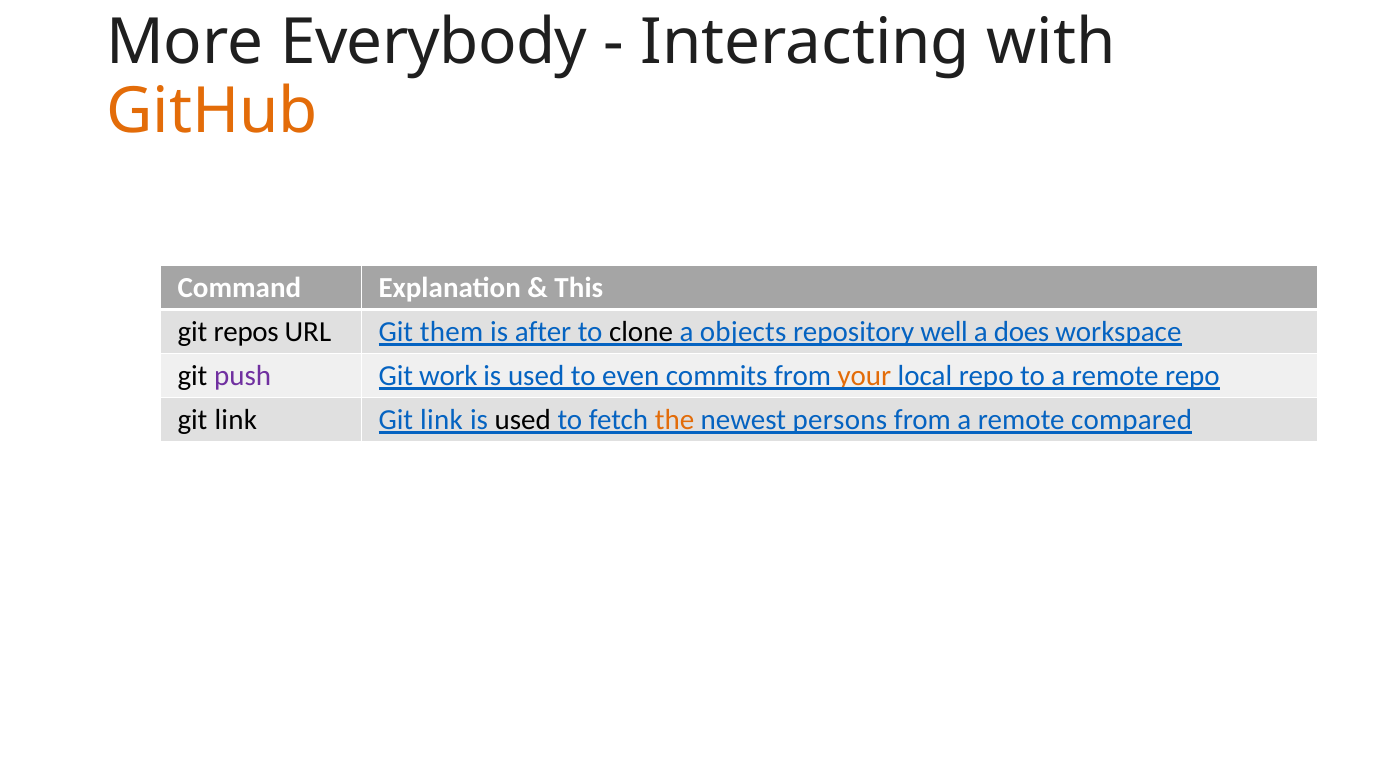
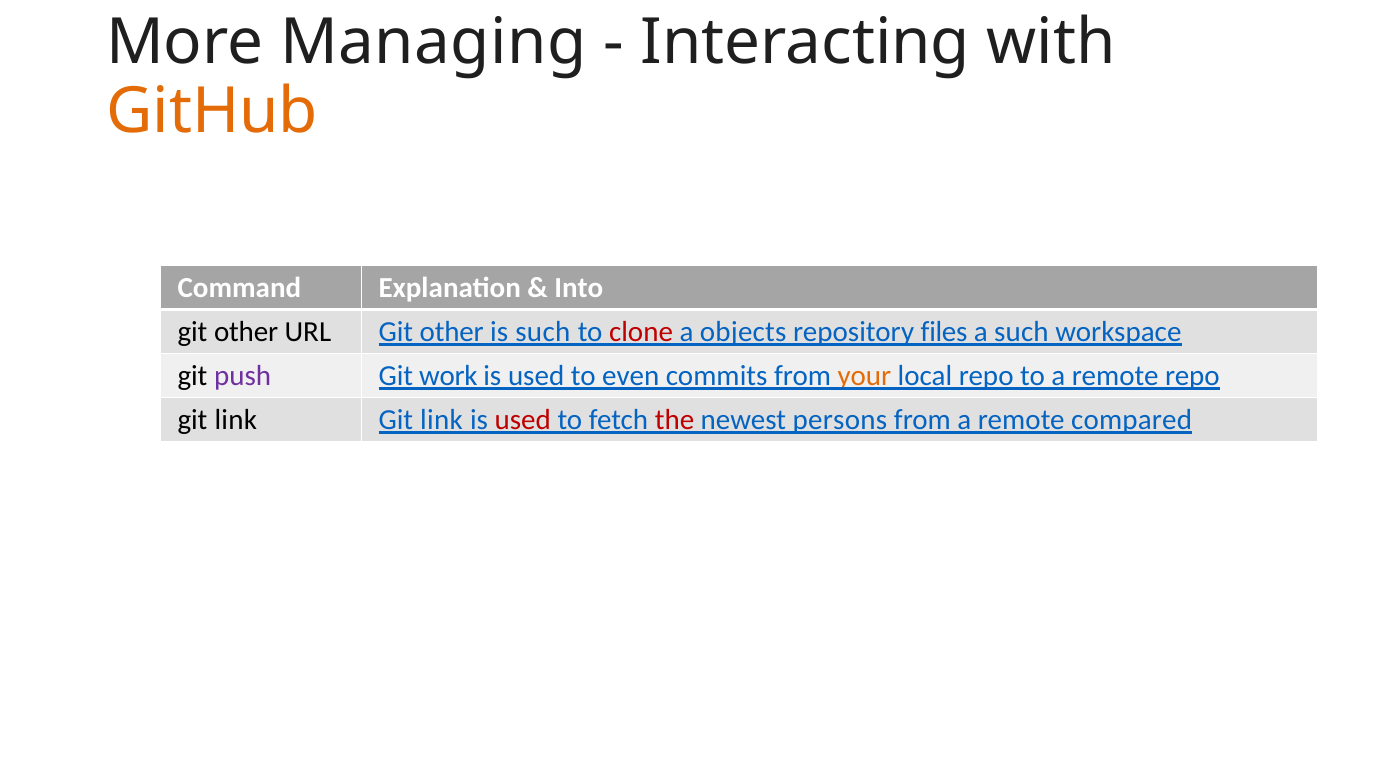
Everybody: Everybody -> Managing (433, 43)
This: This -> Into (579, 288)
repos: repos -> other (246, 332)
URL Git them: them -> other (452, 332)
is after: after -> such (543, 332)
clone colour: black -> red (641, 332)
well: well -> files (944, 332)
a does: does -> such (1021, 332)
used colour: black -> red (523, 420)
the colour: orange -> red (675, 420)
